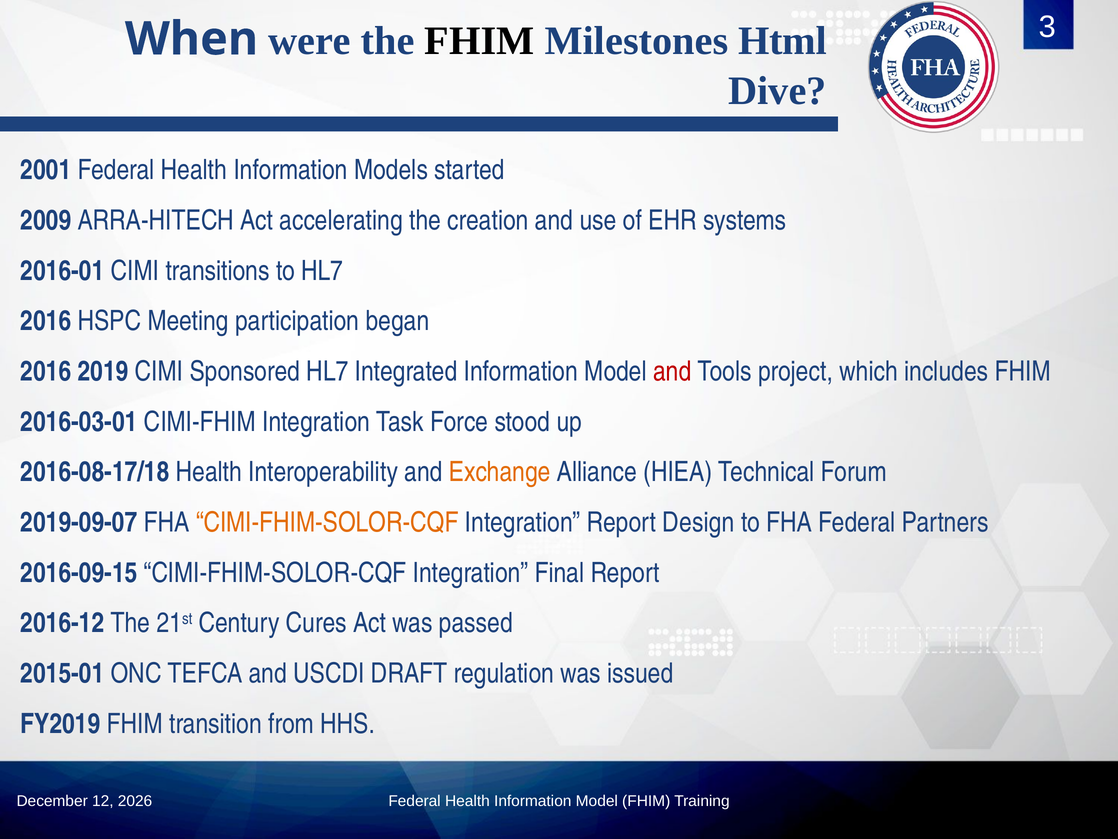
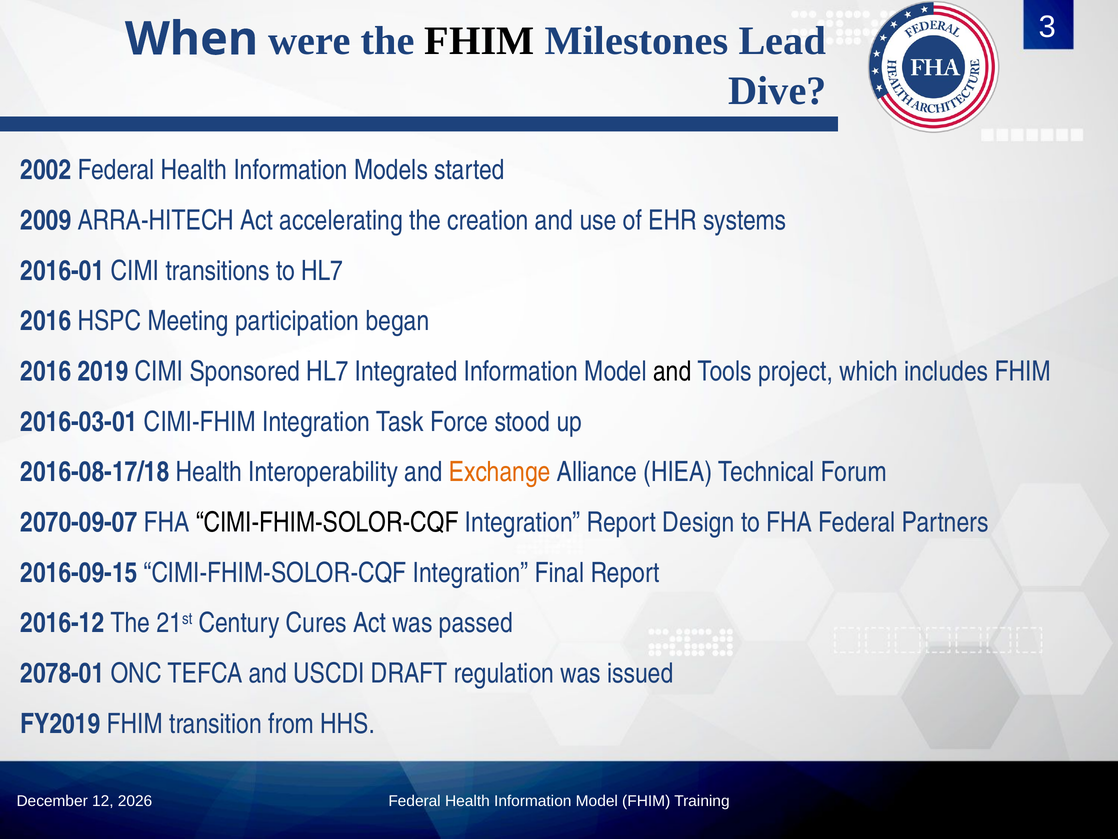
Html: Html -> Lead (782, 41)
2001: 2001 -> 2002 (46, 170)
and colour: red -> black (672, 371)
2019-09-07: 2019-09-07 -> 2070-09-07 (79, 522)
CIMI-FHIM-SOLOR-CQF colour: orange -> black (327, 522)
2015-01: 2015-01 -> 2078-01 (62, 673)
